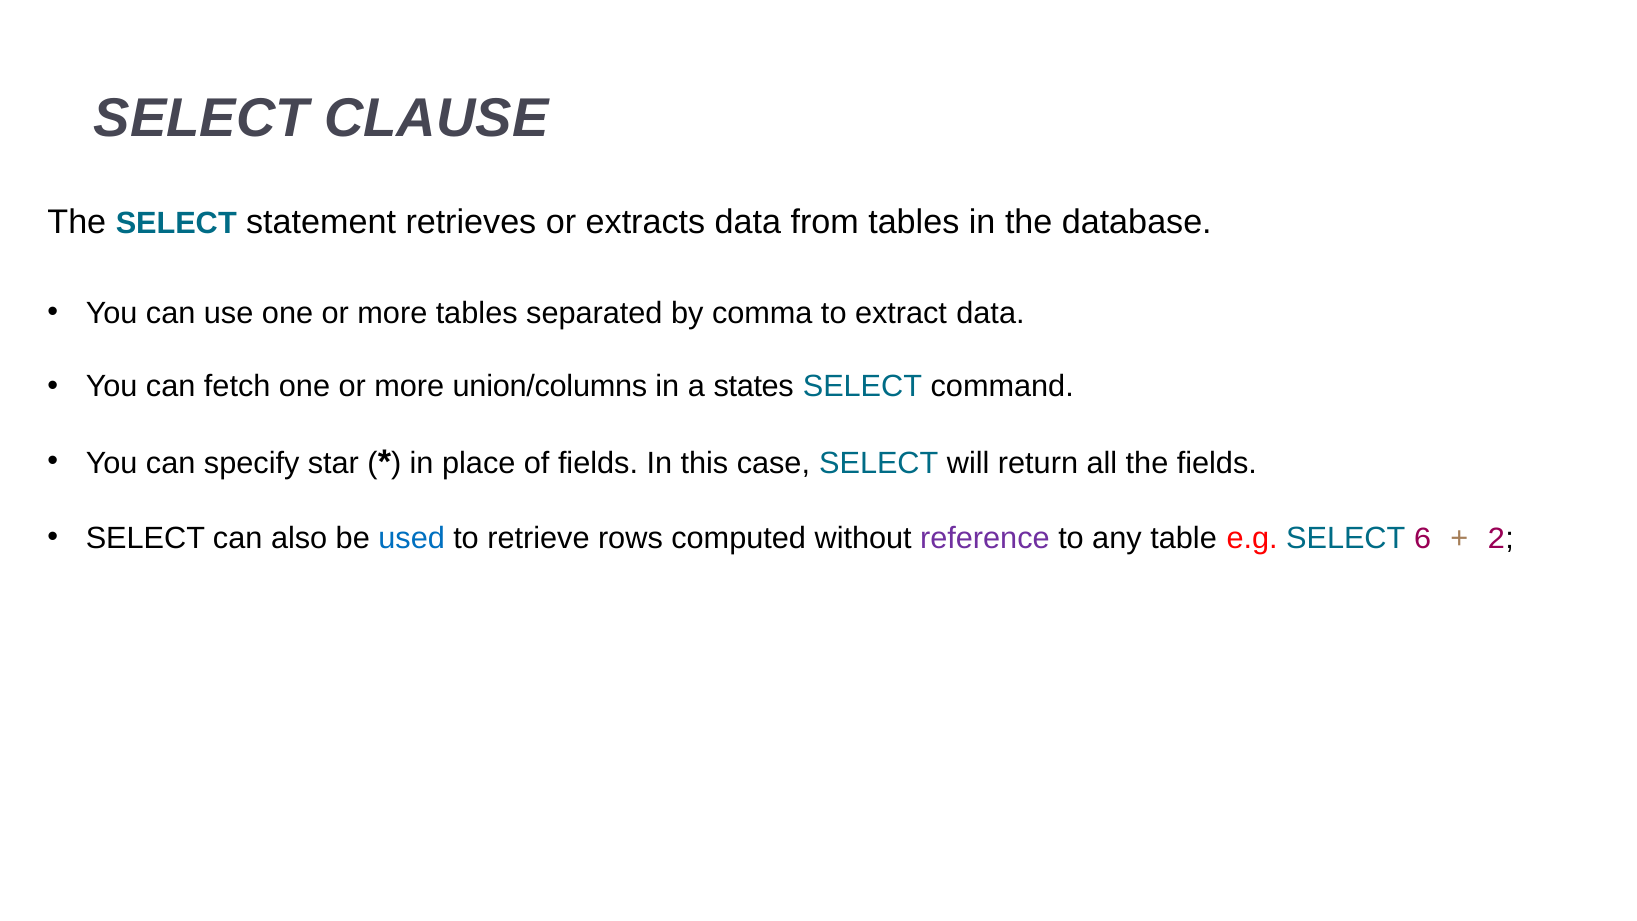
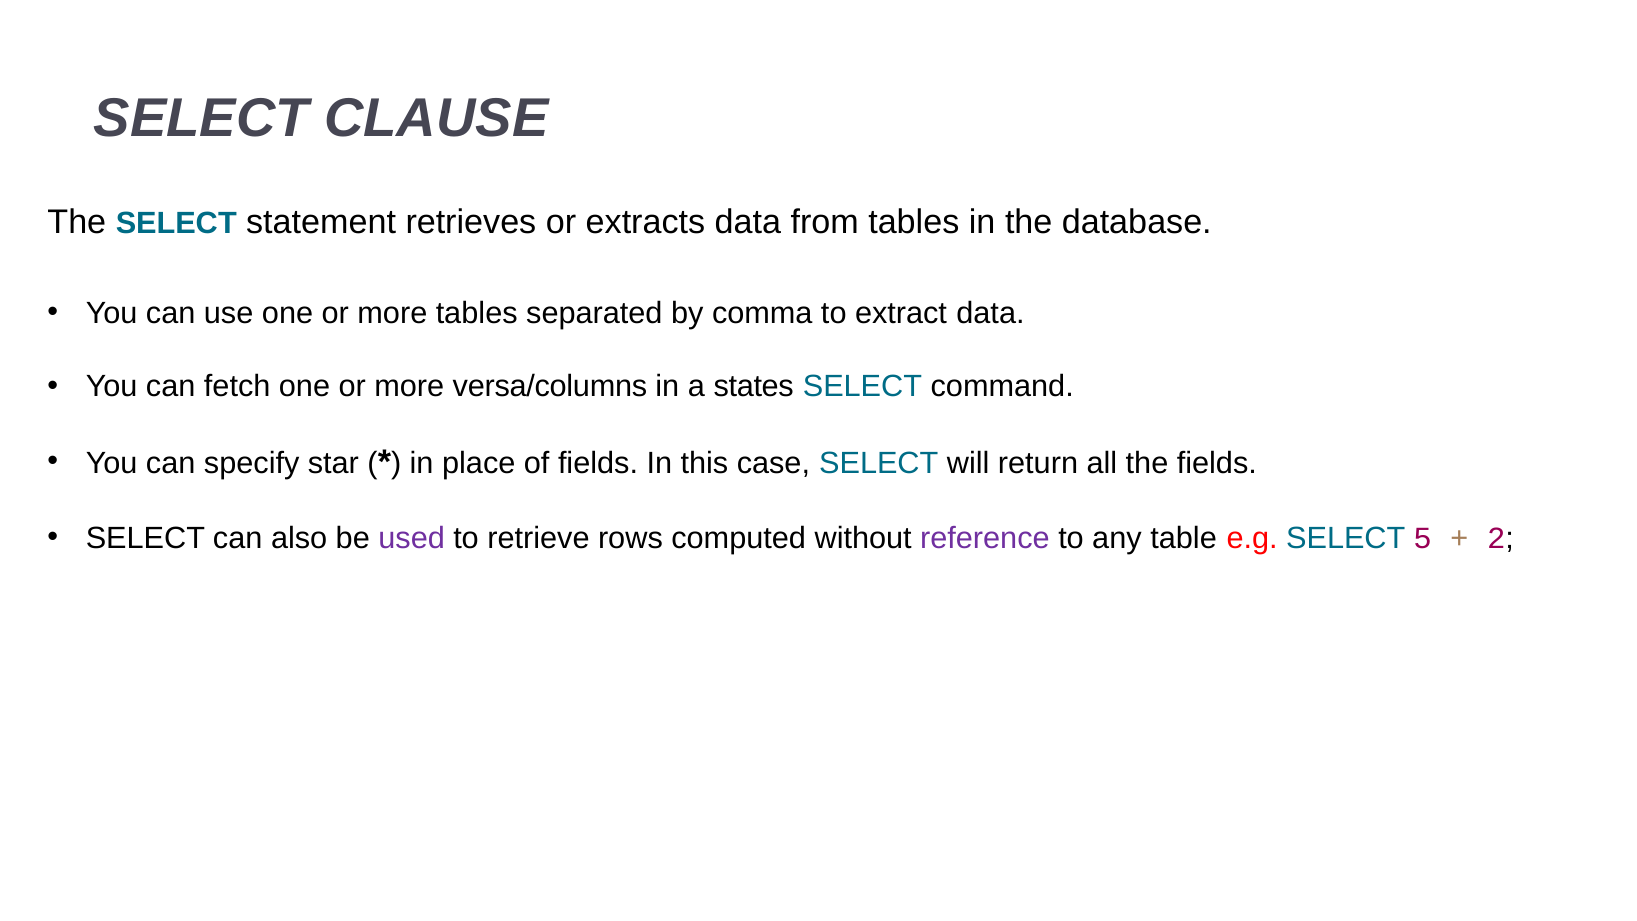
union/columns: union/columns -> versa/columns (550, 387)
used colour: blue -> purple (412, 538)
6: 6 -> 5 (1423, 538)
